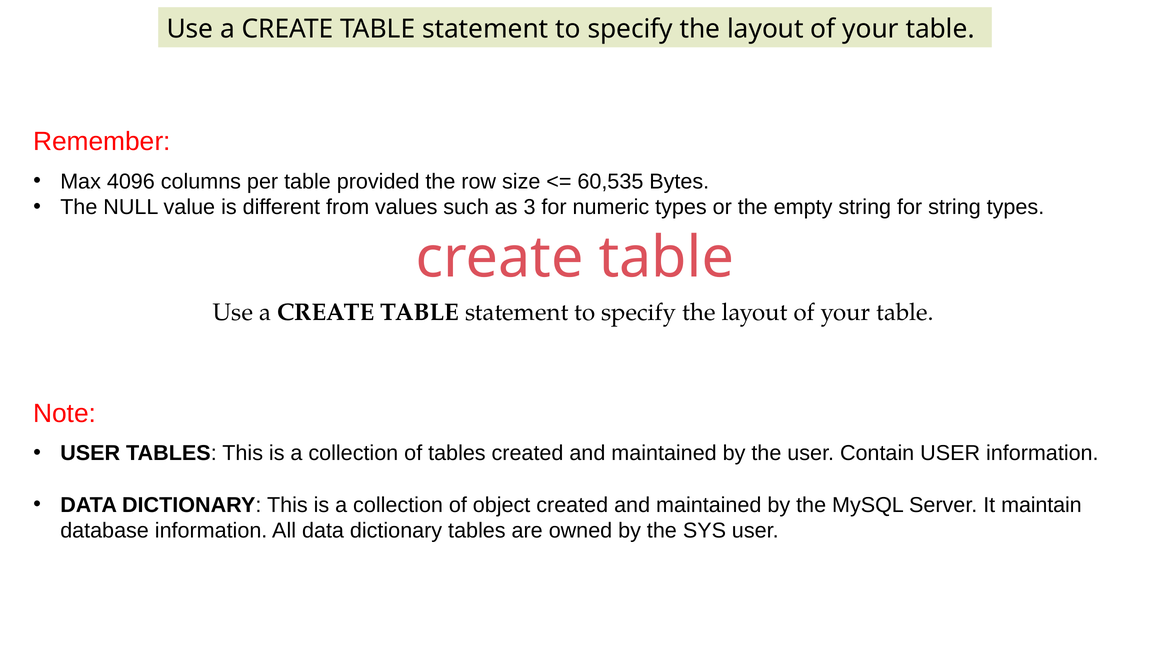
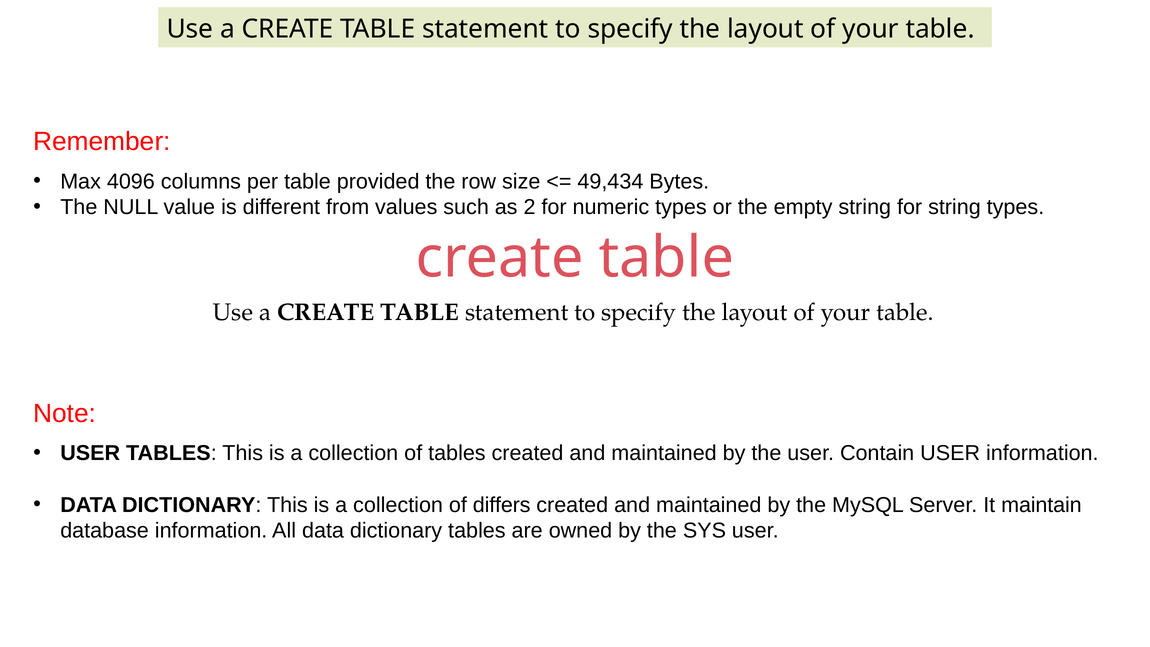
60,535: 60,535 -> 49,434 (610, 181)
3: 3 -> 2 (530, 207)
object: object -> differs (502, 505)
